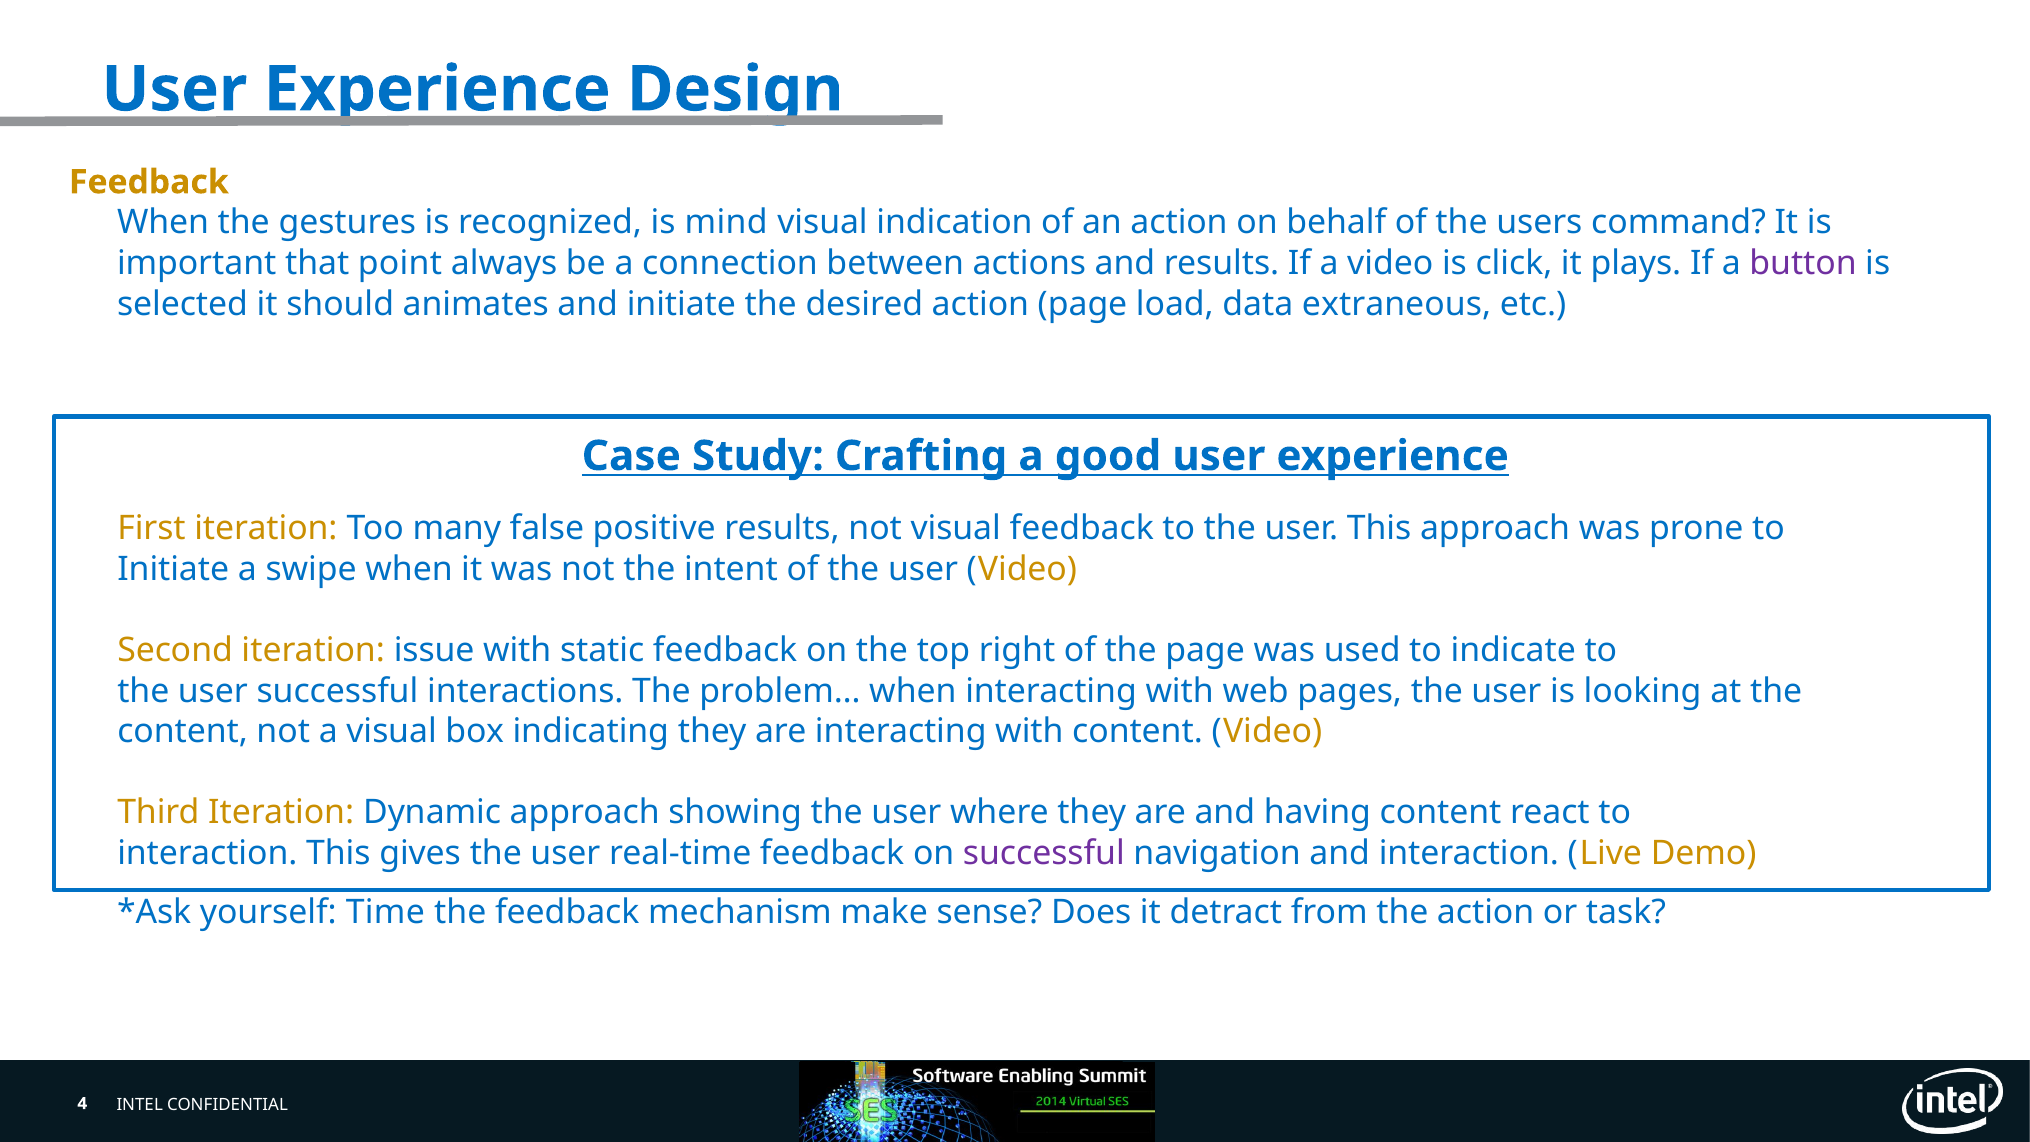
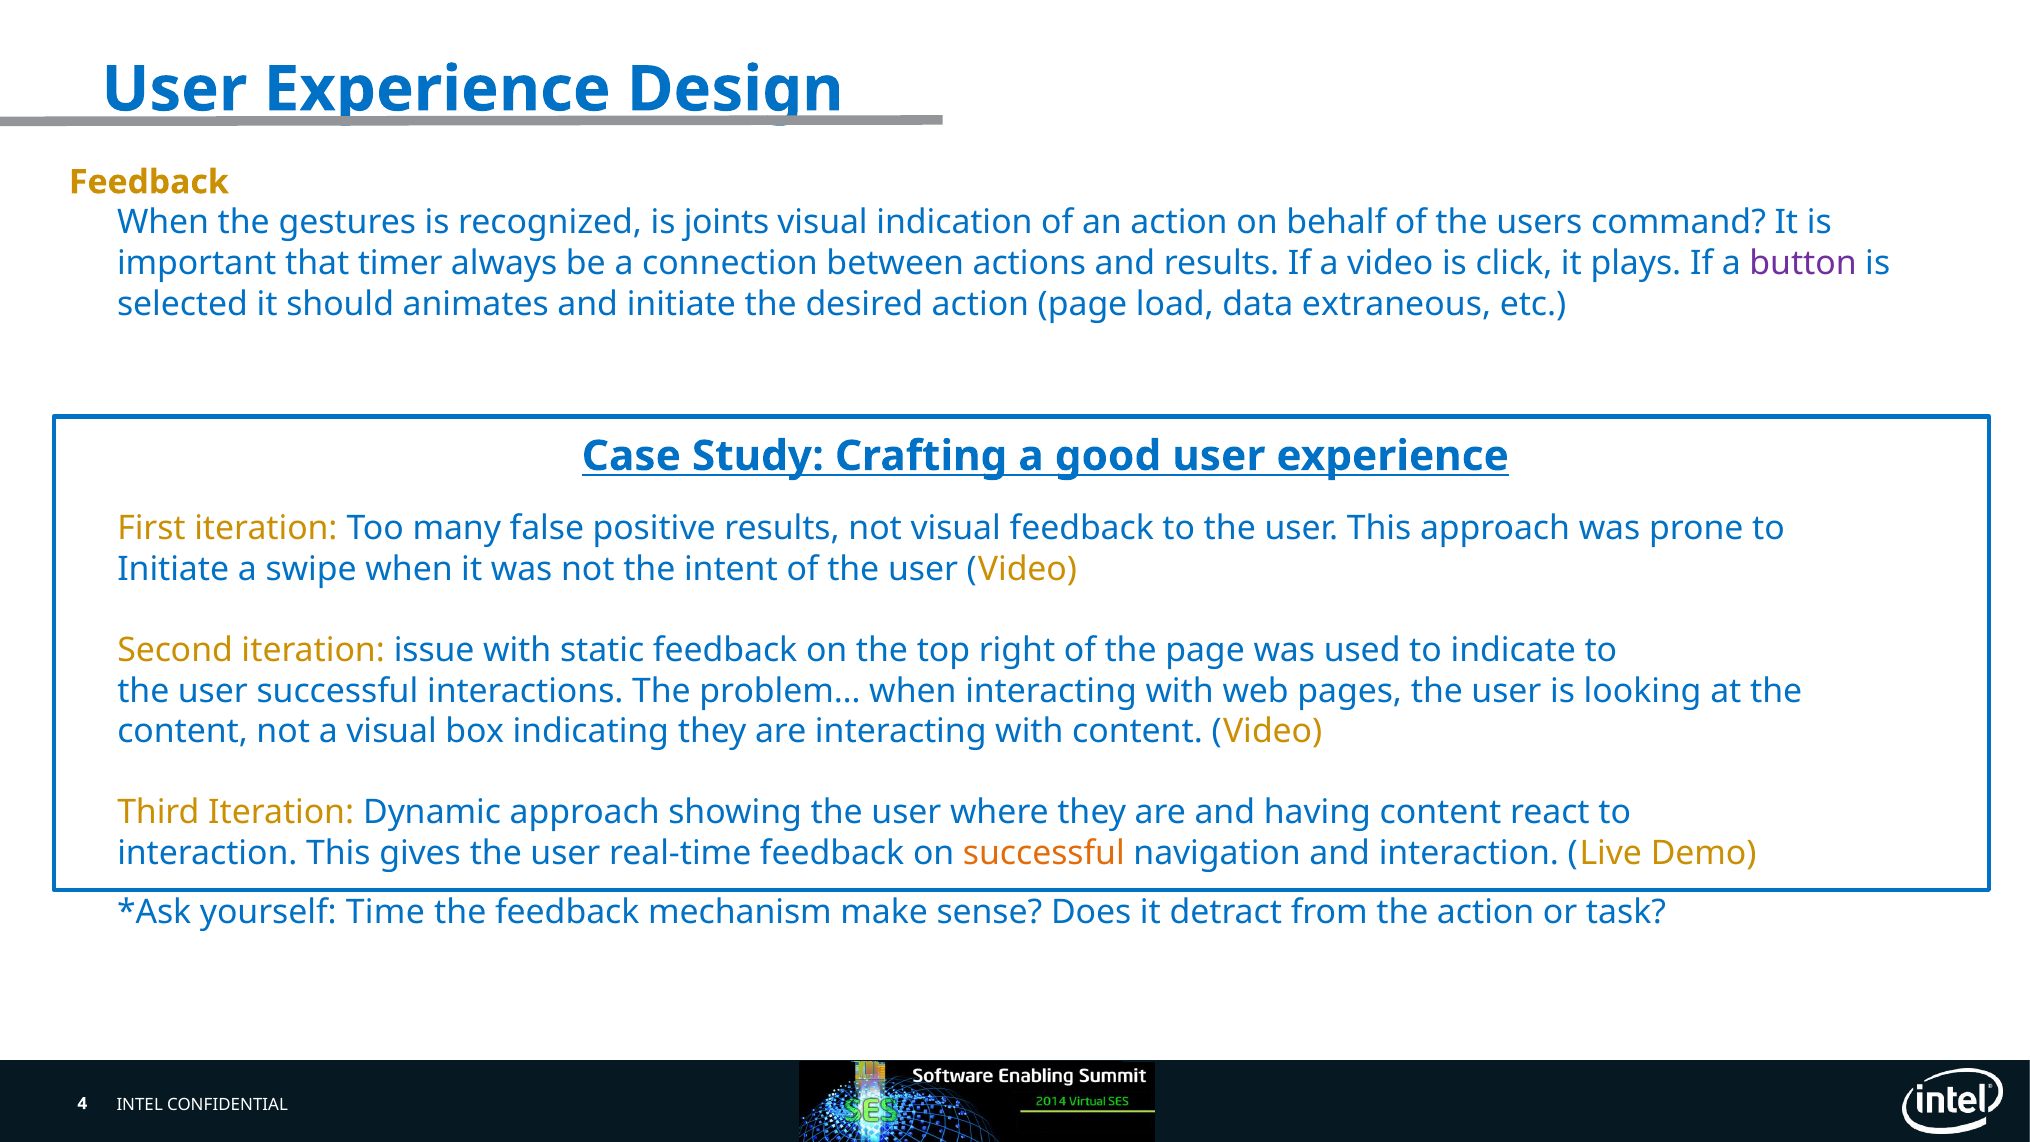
mind: mind -> joints (727, 223)
point: point -> timer (400, 263)
successful colour: purple -> orange (1044, 853)
